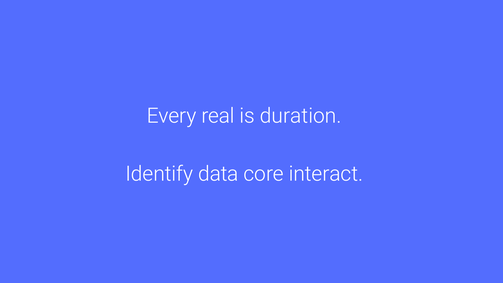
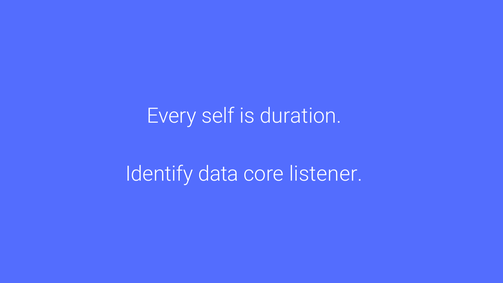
real: real -> self (218, 116)
interact: interact -> listener (326, 174)
